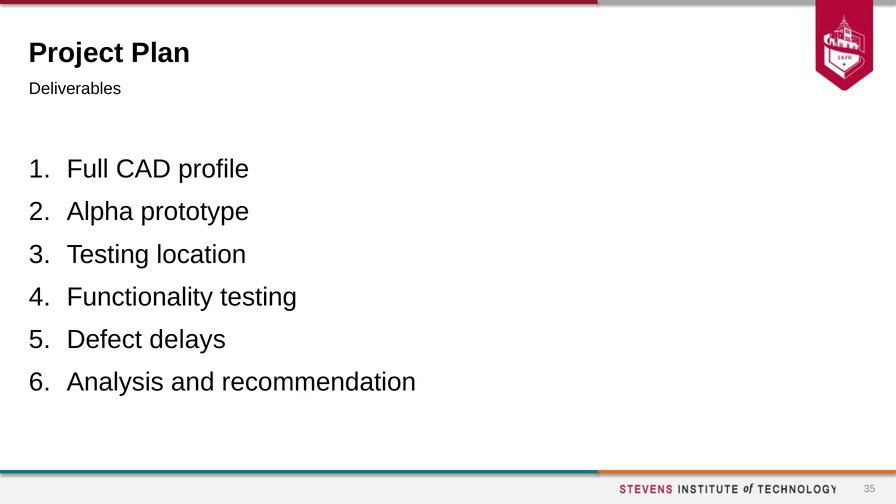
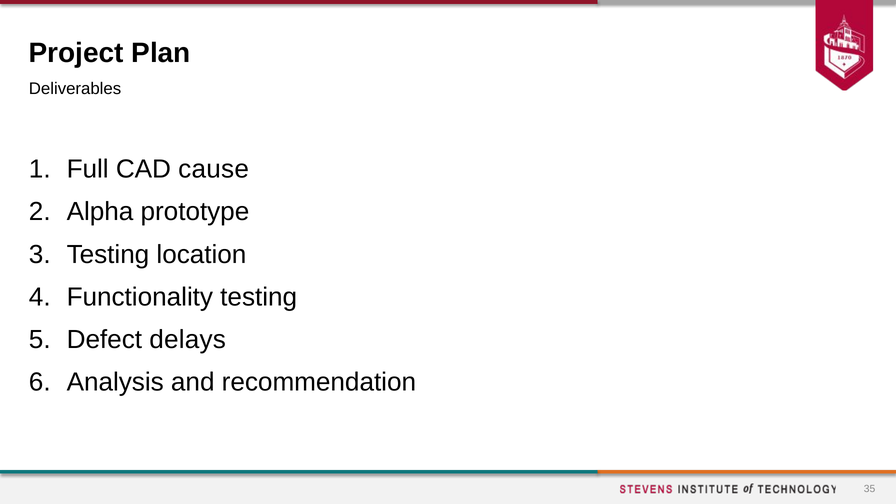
profile: profile -> cause (214, 169)
